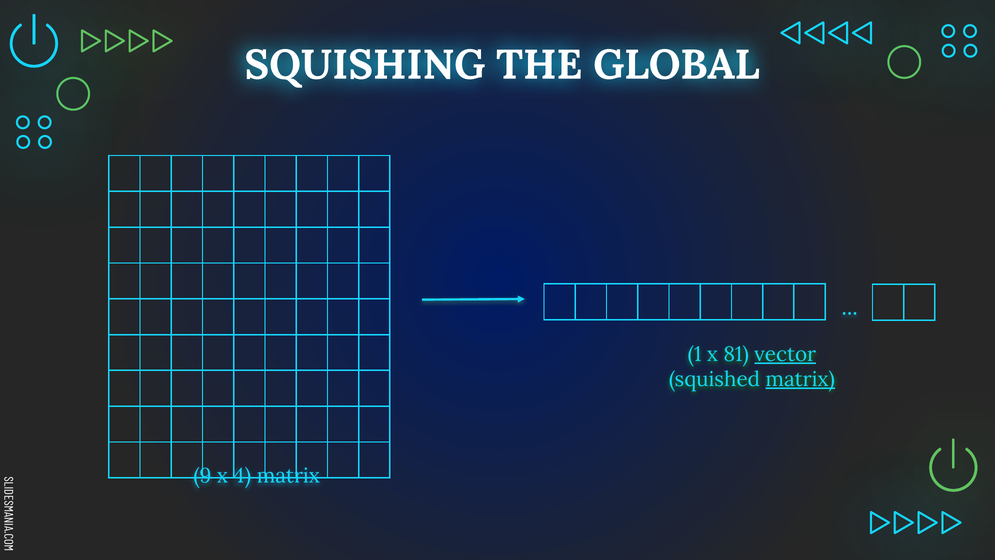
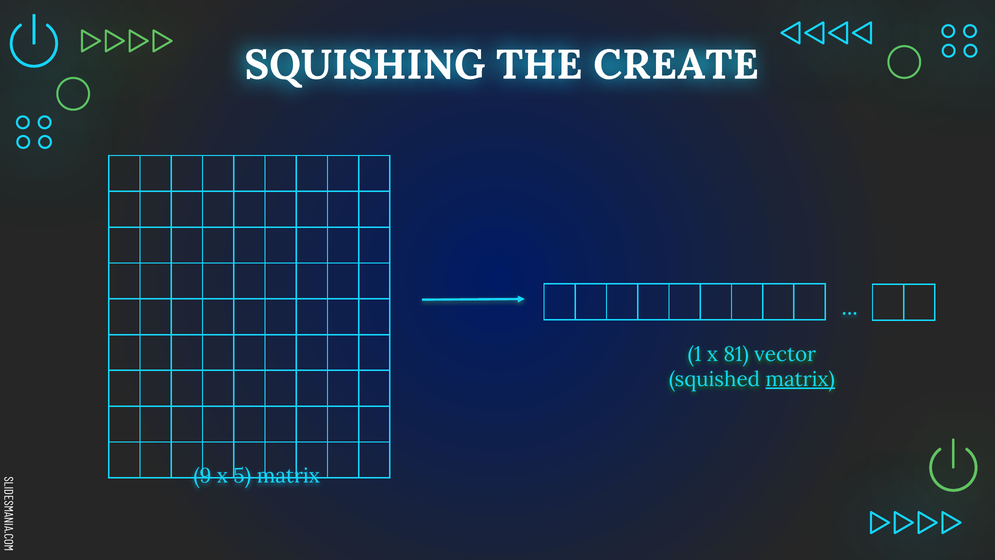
GLOBAL: GLOBAL -> CREATE (676, 65)
vector underline: present -> none (785, 354)
4: 4 -> 5 (242, 476)
